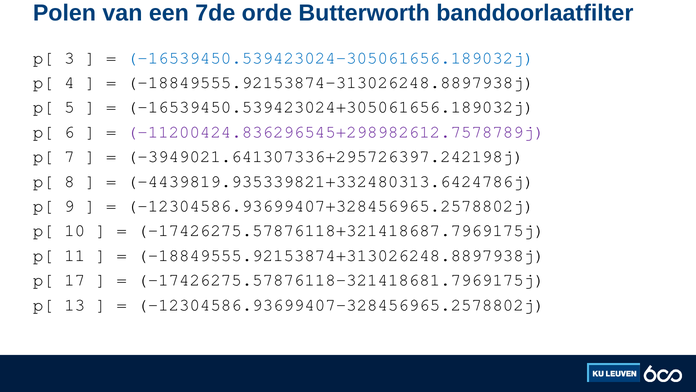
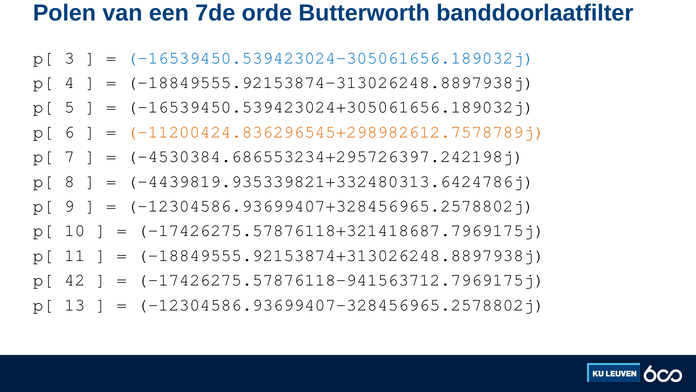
-11200424.836296545+298982612.7578789j colour: purple -> orange (336, 132)
-3949021.641307336+295726397.242198j: -3949021.641307336+295726397.242198j -> -4530384.686553234+295726397.242198j (325, 156)
17: 17 -> 42 (75, 280)
-17426275.57876118-321418681.7969175j: -17426275.57876118-321418681.7969175j -> -17426275.57876118-941563712.7969175j (341, 280)
